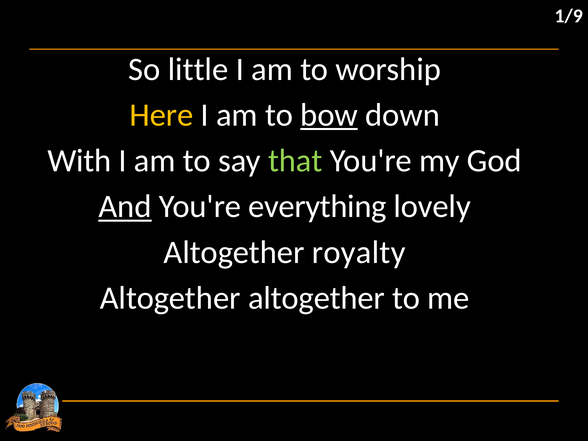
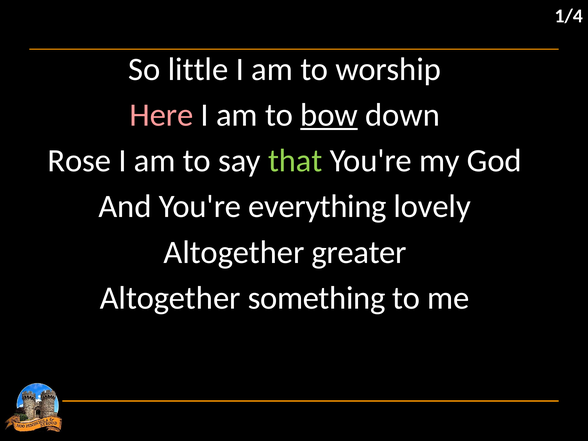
1/9: 1/9 -> 1/4 (569, 16)
Here colour: yellow -> pink (161, 115)
With: With -> Rose (79, 161)
And underline: present -> none (125, 207)
royalty: royalty -> greater (359, 252)
Altogether altogether: altogether -> something (317, 298)
